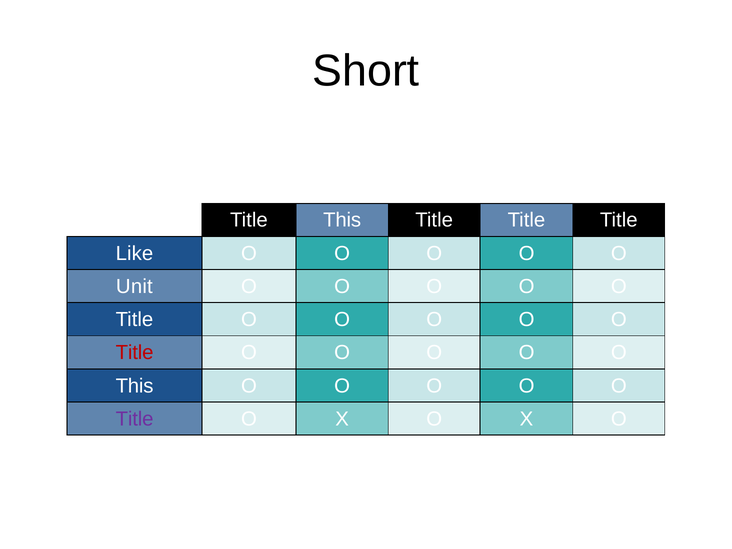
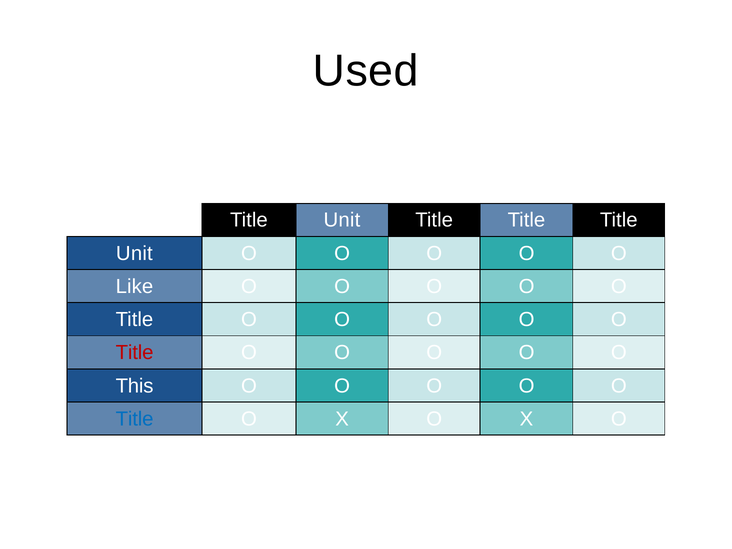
Short: Short -> Used (366, 71)
This: This -> Unit (342, 220)
Like: Like -> Unit (134, 253)
Unit: Unit -> Like (134, 286)
Title colour: purple -> blue (135, 419)
